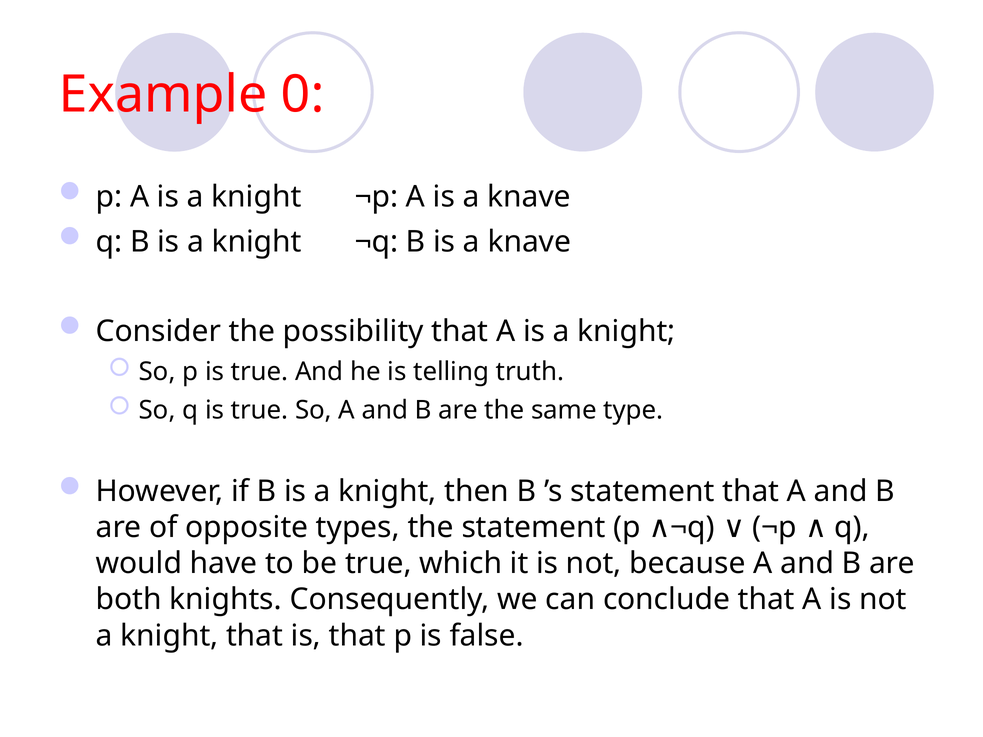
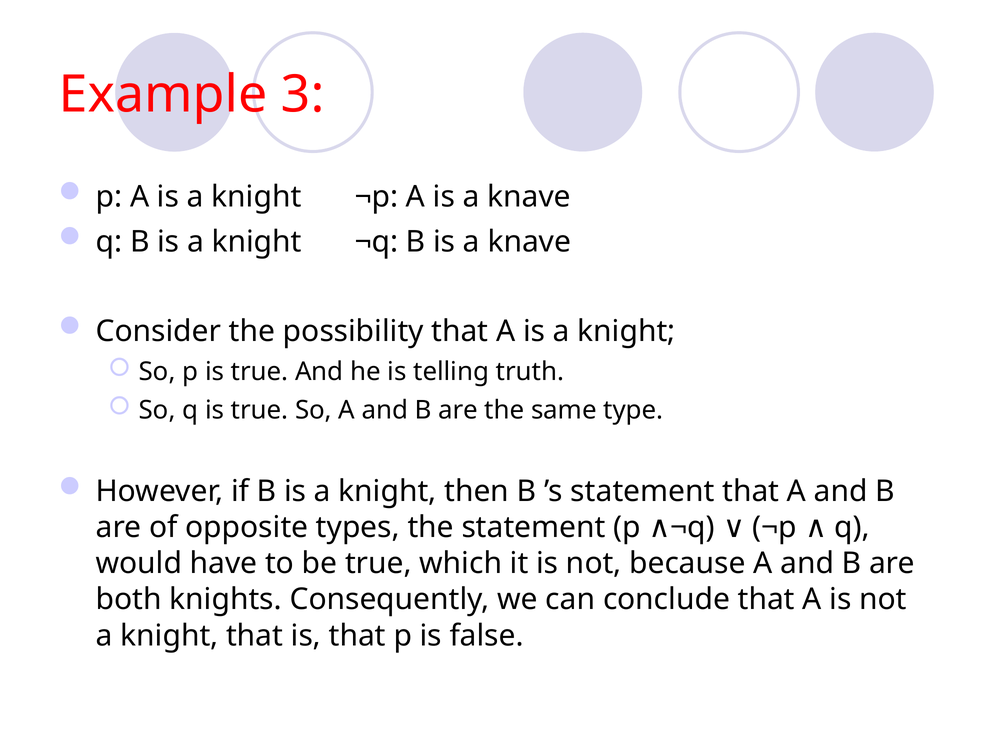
0: 0 -> 3 (303, 95)
